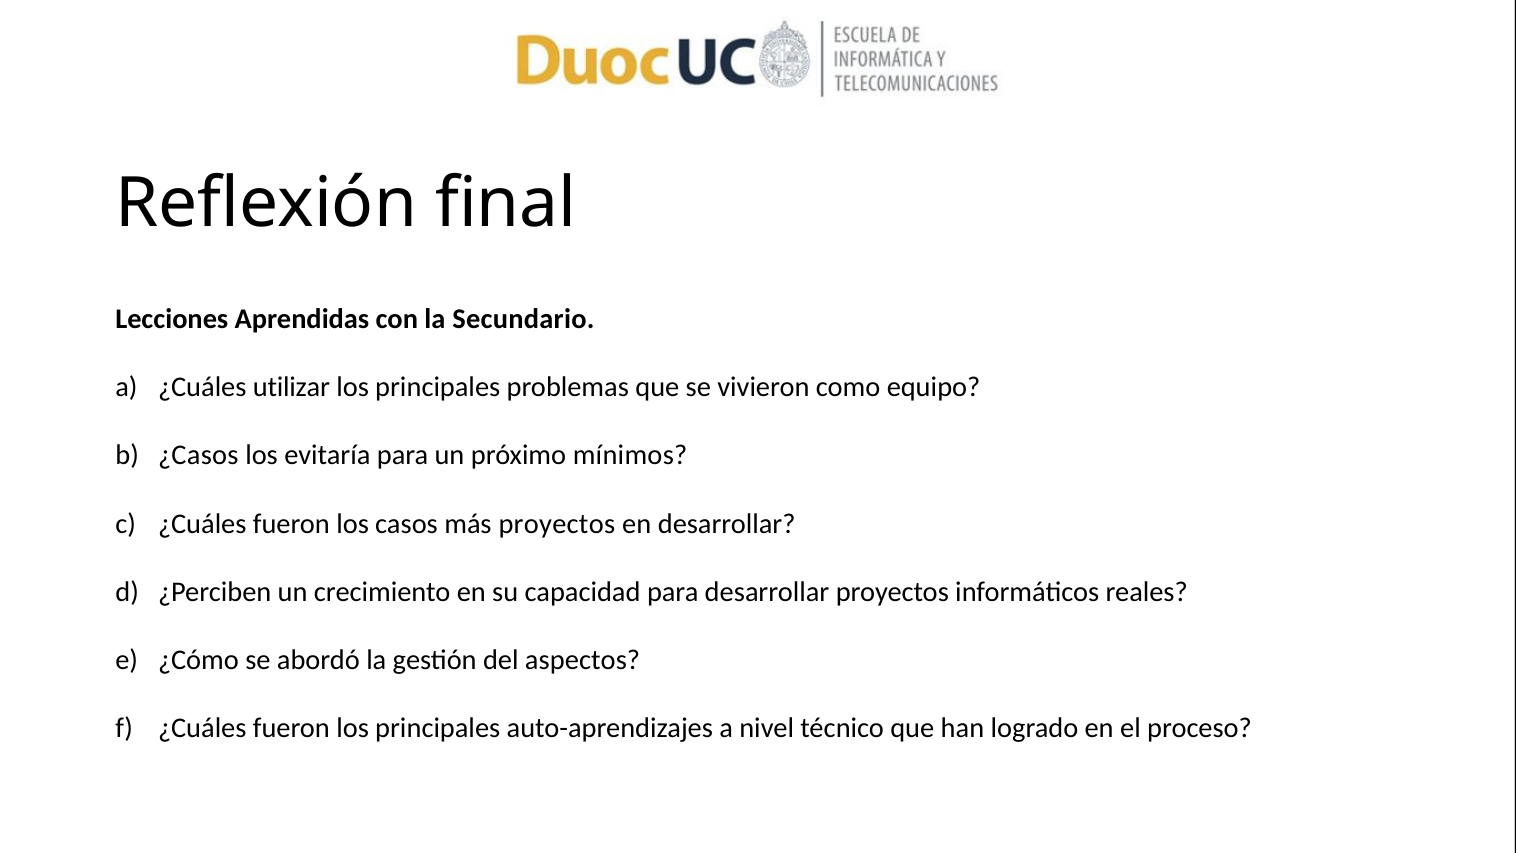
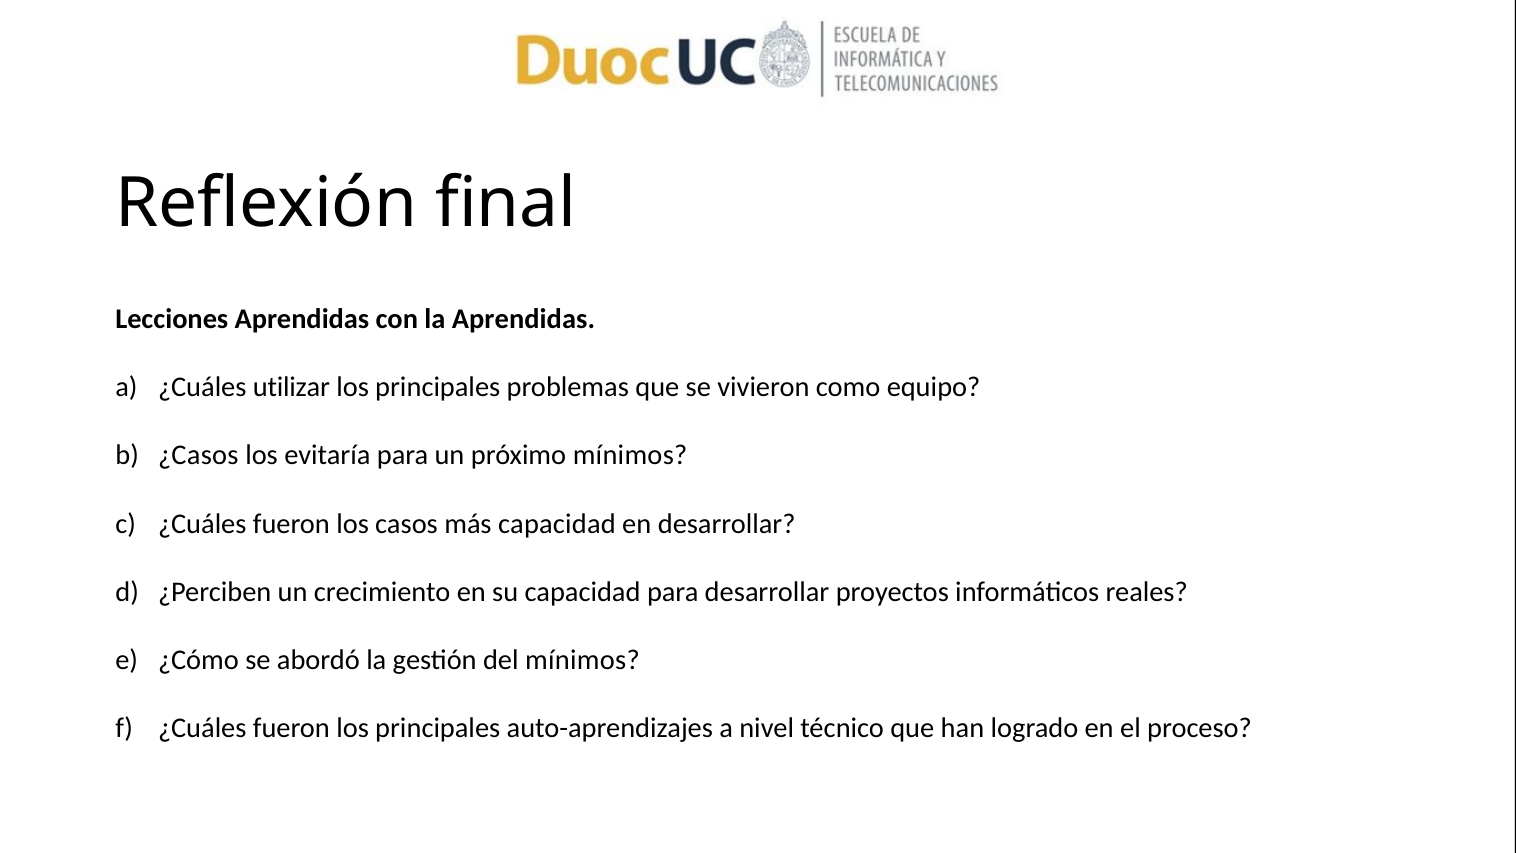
la Secundario: Secundario -> Aprendidas (523, 319)
más proyectos: proyectos -> capacidad (557, 524)
del aspectos: aspectos -> mínimos (582, 660)
